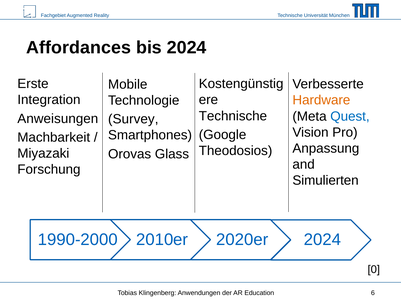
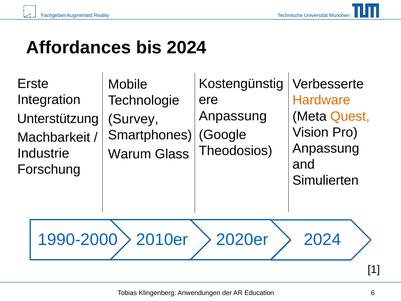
Technische: Technische -> Anpassung (233, 116)
Quest colour: blue -> orange (350, 116)
Anweisungen: Anweisungen -> Unterstützung (58, 119)
Miyazaki: Miyazaki -> Industrie (43, 153)
Orovas: Orovas -> Warum (130, 154)
0: 0 -> 1 (374, 269)
